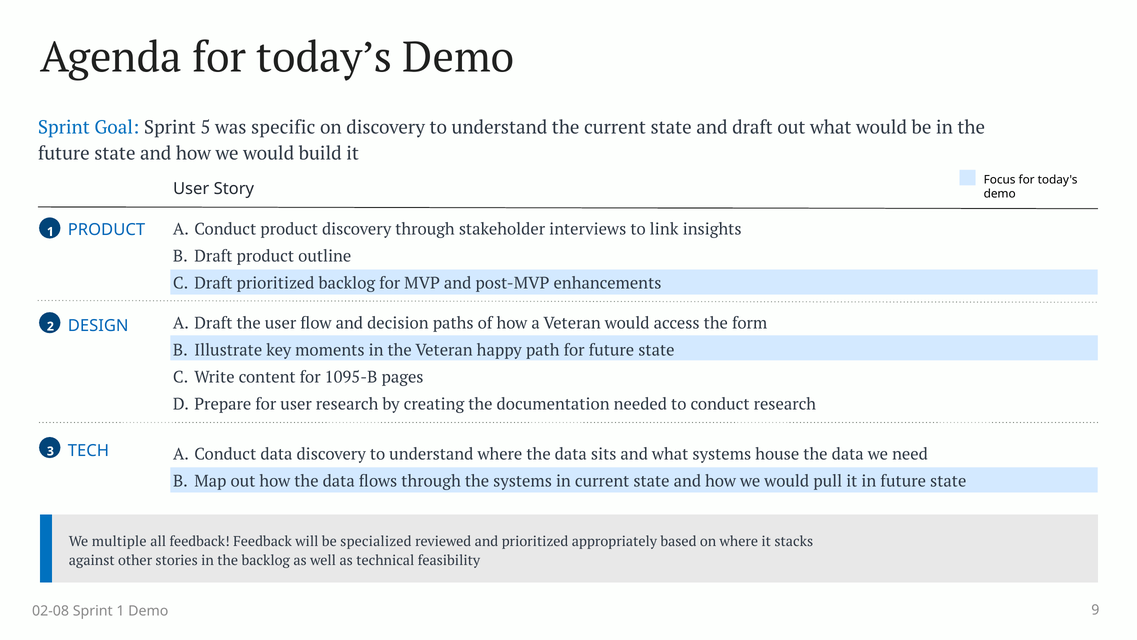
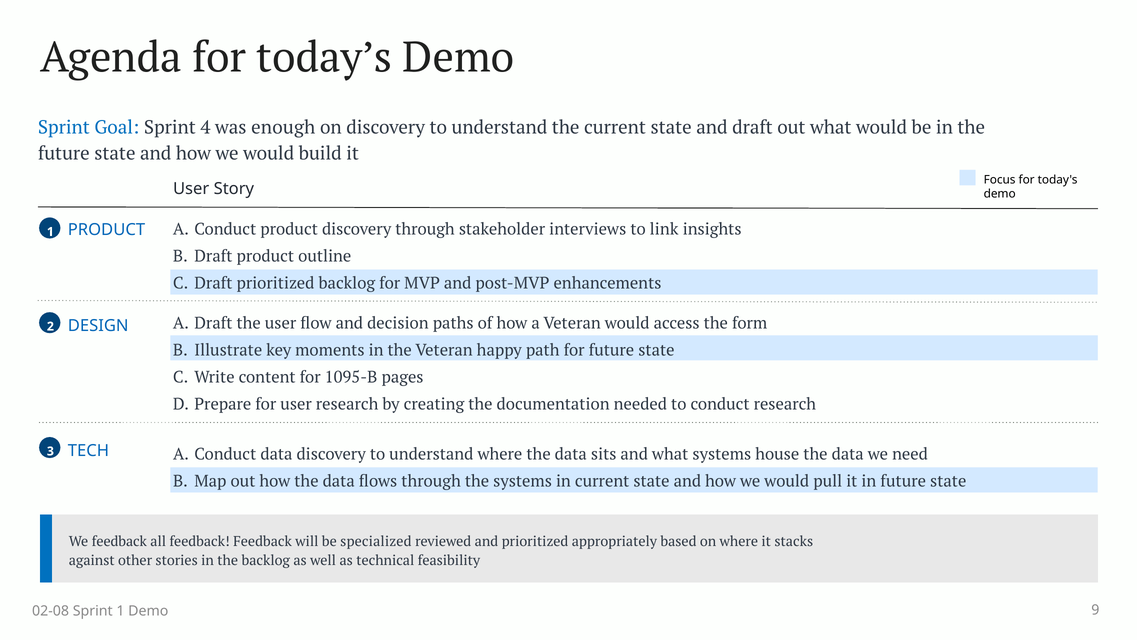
5: 5 -> 4 (205, 127)
specific: specific -> enough (283, 127)
We multiple: multiple -> feedback (119, 541)
